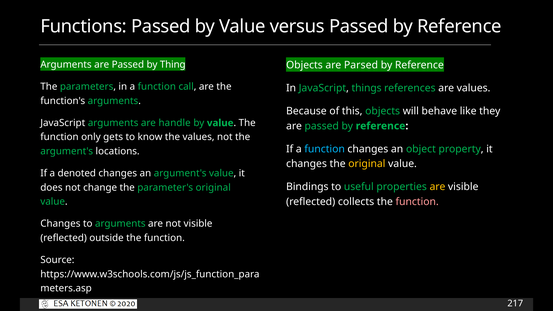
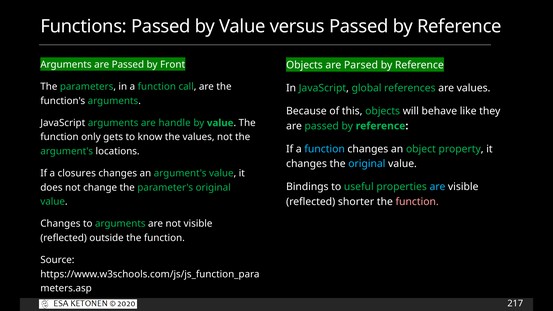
Thing: Thing -> Front (173, 65)
things: things -> global (367, 88)
original colour: yellow -> light blue (367, 164)
denoted: denoted -> closures (77, 173)
are colour: yellow -> light blue (437, 187)
collects: collects -> shorter (356, 202)
